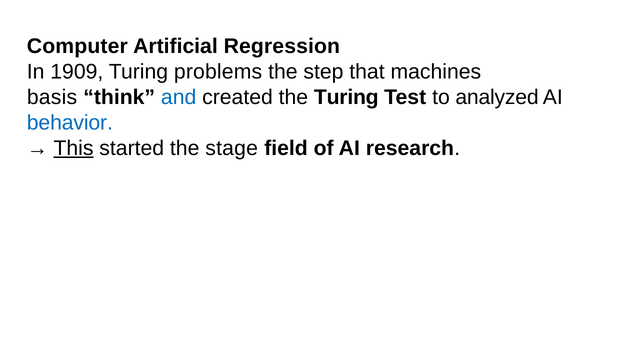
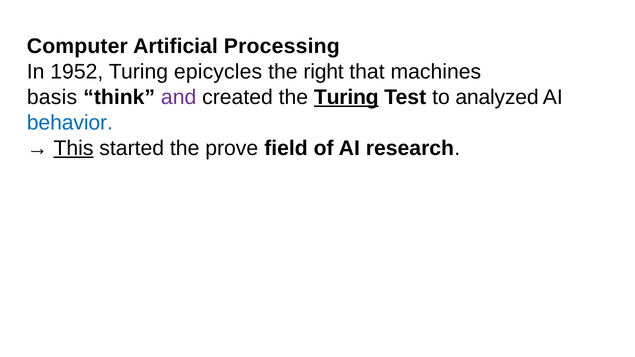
Regression: Regression -> Processing (282, 47)
1909: 1909 -> 1952 (77, 72)
problems: problems -> epicycles (218, 72)
step: step -> right (324, 72)
and colour: blue -> purple (179, 97)
Turing underline: none -> present (346, 97)
stage: stage -> prove (232, 148)
